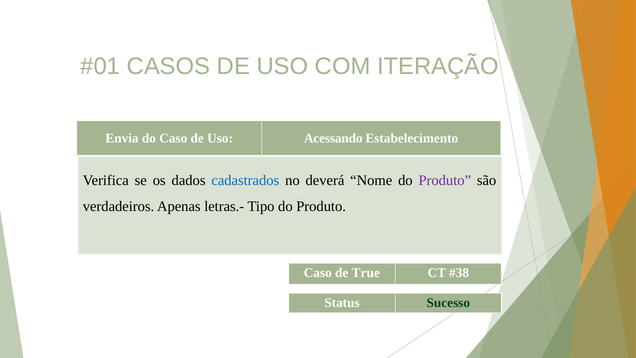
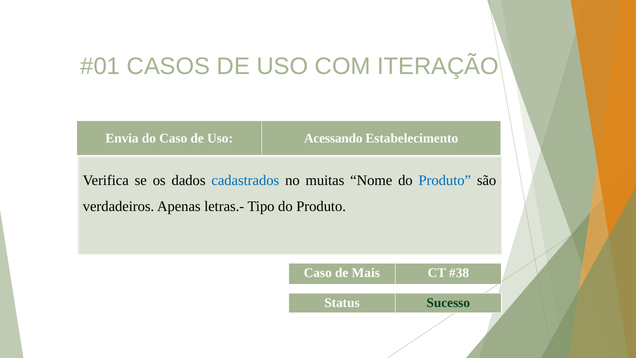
deverá: deverá -> muitas (325, 180)
Produto colour: purple -> blue (445, 180)
True: True -> Mais (366, 273)
